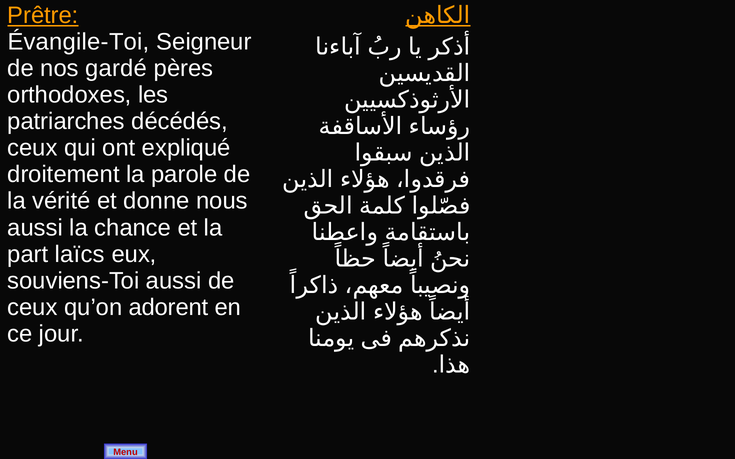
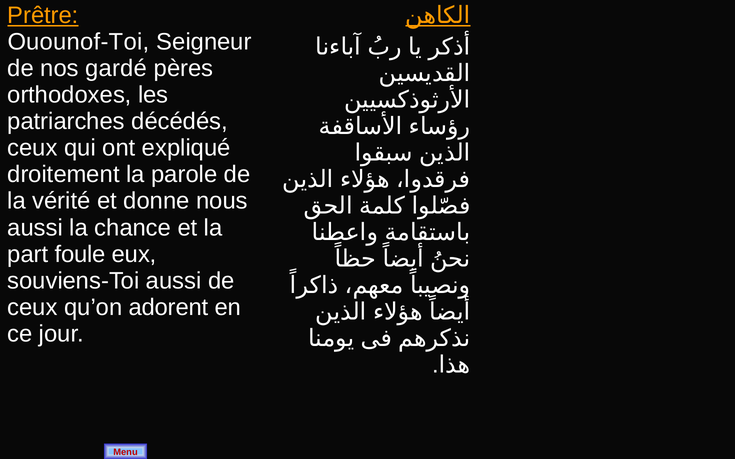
Évangile-Toi: Évangile-Toi -> Ouounof-Toi (78, 42)
laïcs: laïcs -> foule (80, 254)
